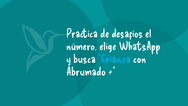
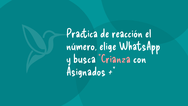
desafíos: desafíos -> reacción (127, 34)
Crianza colour: light blue -> pink (114, 59)
Abrumado: Abrumado -> Asignados (86, 72)
